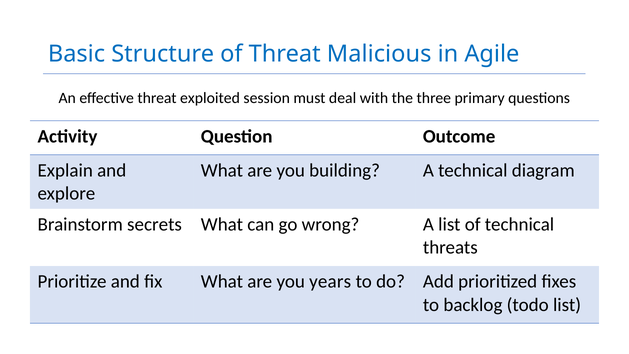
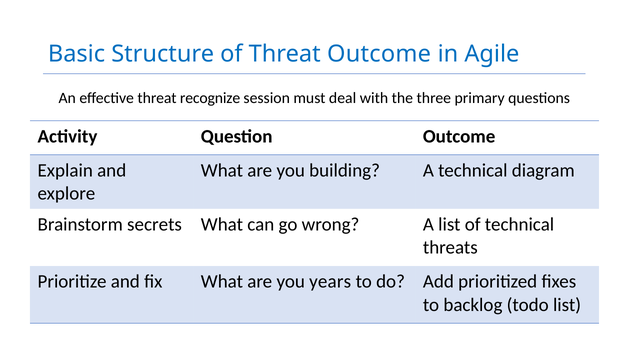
Threat Malicious: Malicious -> Outcome (379, 54)
exploited: exploited -> recognize (210, 98)
